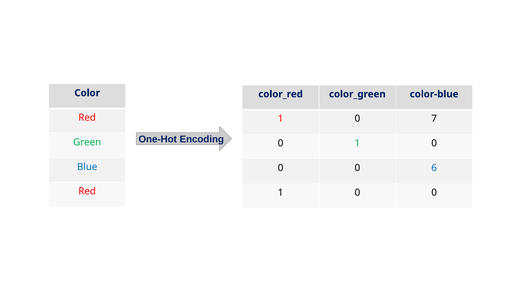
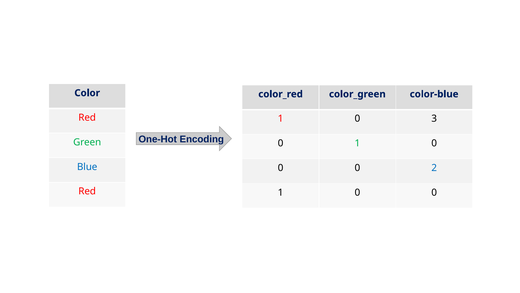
7: 7 -> 3 (434, 119)
6: 6 -> 2 (434, 168)
